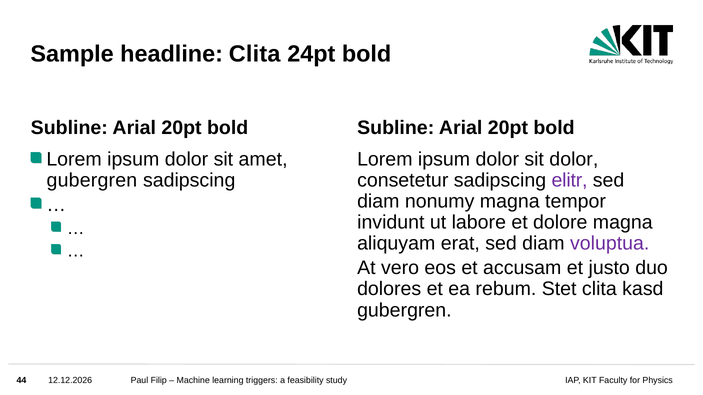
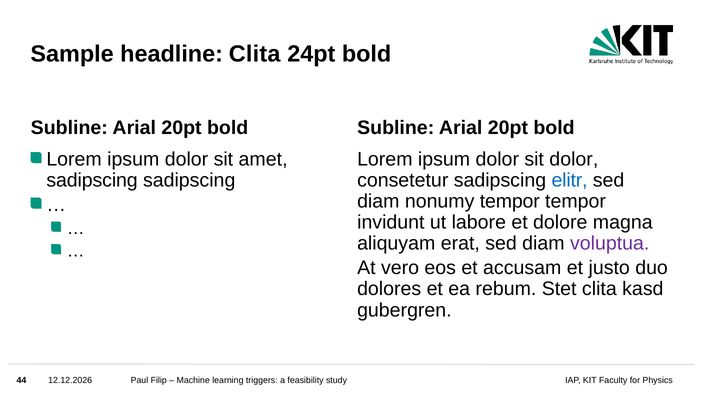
gubergren: gubergren -> sadipscing (92, 180)
elitr colour: purple -> blue (570, 180)
nonumy magna: magna -> tempor (510, 202)
